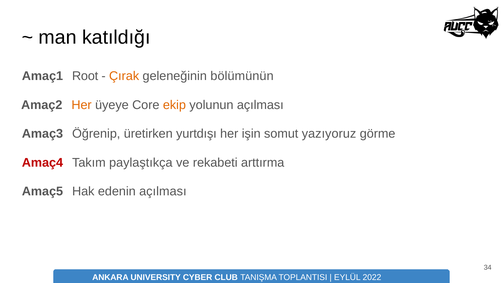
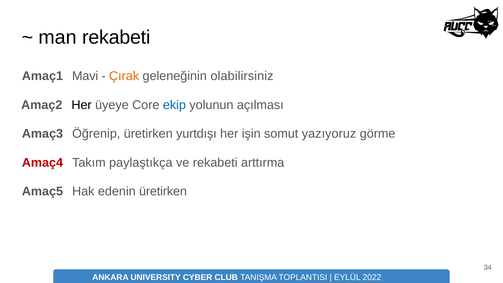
man katıldığı: katıldığı -> rekabeti (116, 37)
Root: Root -> Mavi (85, 76)
bölümünün: bölümünün -> olabilirsiniz (242, 76)
Her colour: orange -> black (82, 105)
ekip colour: orange -> blue (174, 105)
edenin açılması: açılması -> üretirken (163, 191)
